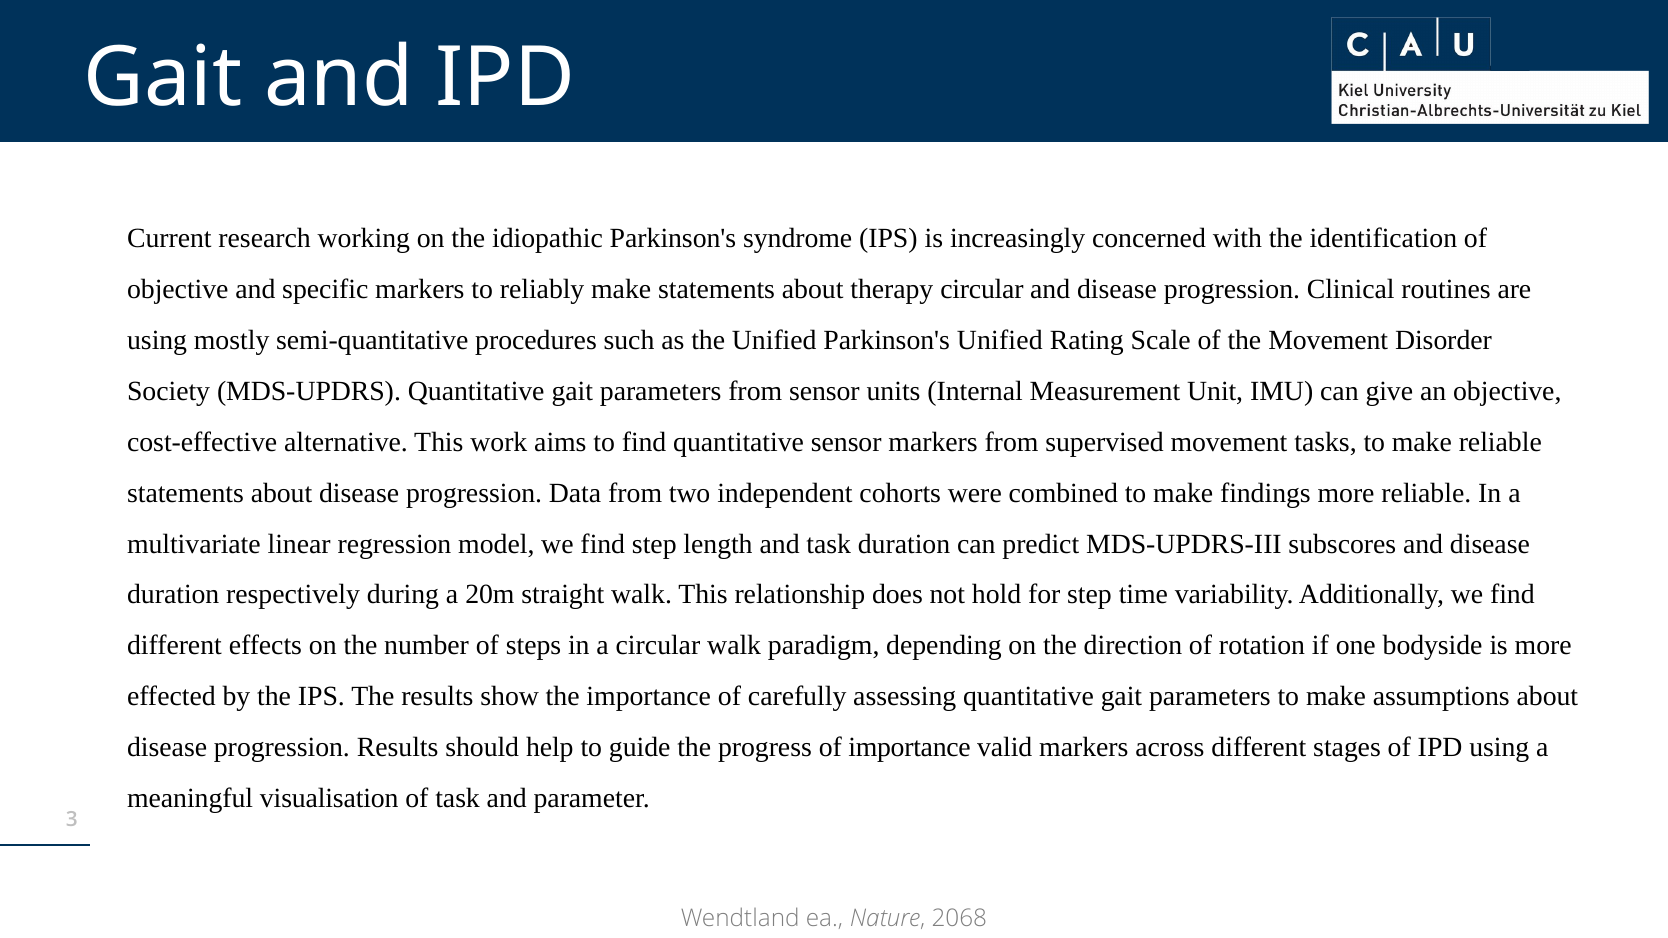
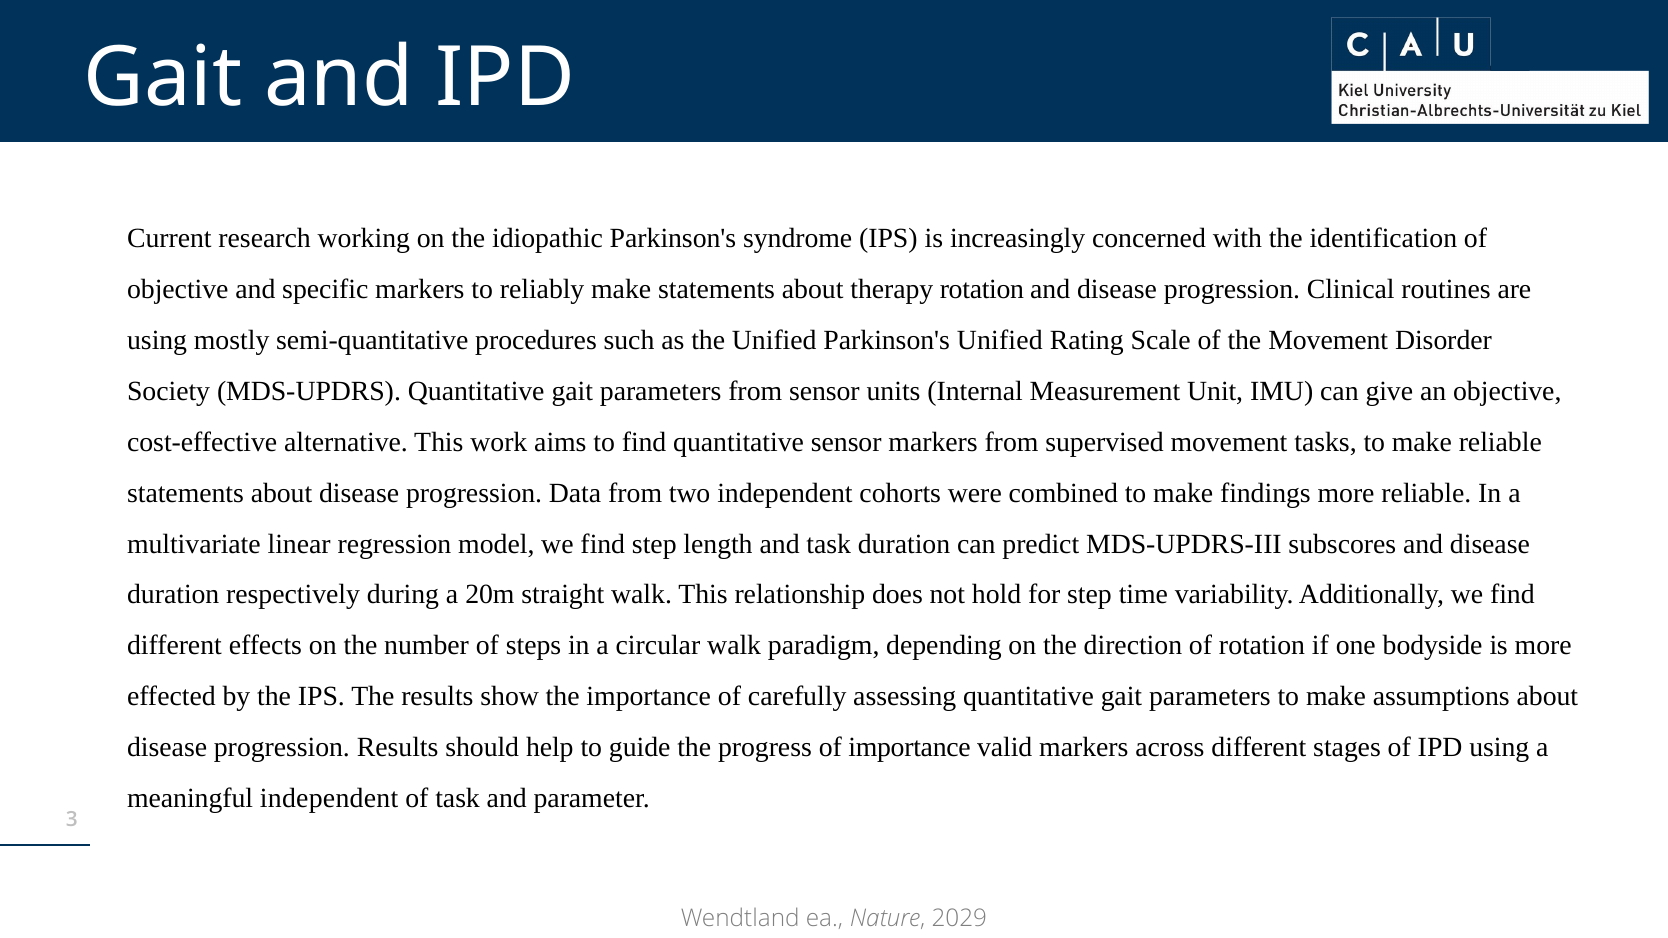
therapy circular: circular -> rotation (982, 289)
meaningful visualisation: visualisation -> independent (329, 799)
2068: 2068 -> 2029 (959, 919)
